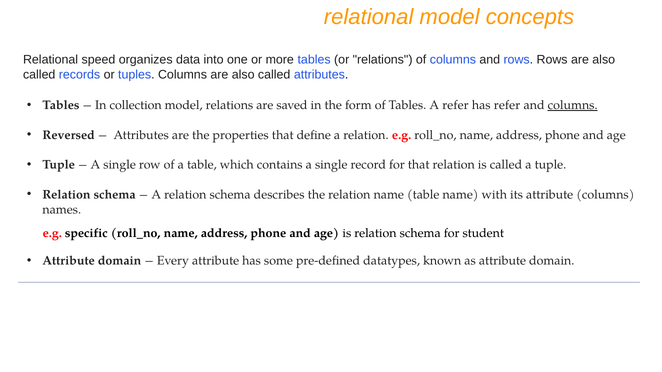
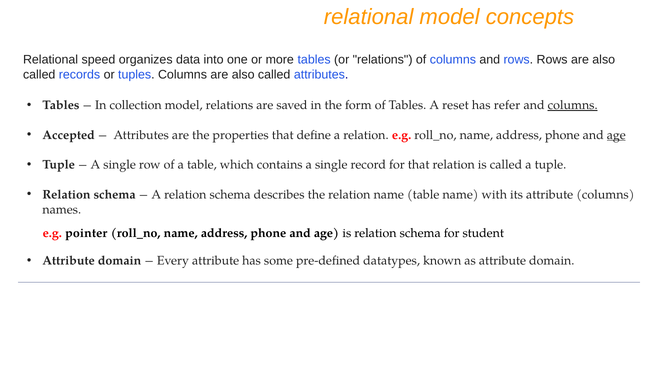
A refer: refer -> reset (455, 105)
Reversed: Reversed -> Accepted (69, 135)
age underline: none -> present (616, 135)
specific: specific -> pointer (86, 233)
